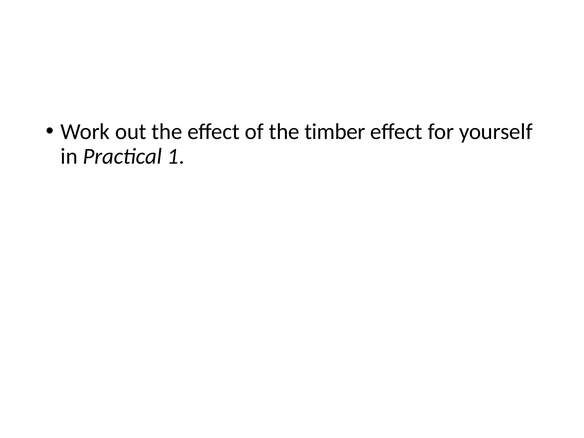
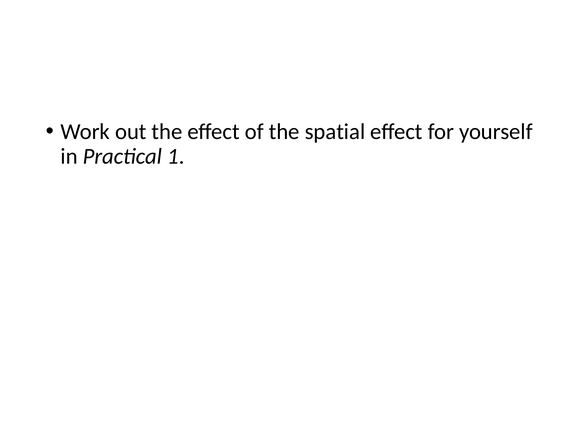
timber: timber -> spatial (335, 132)
